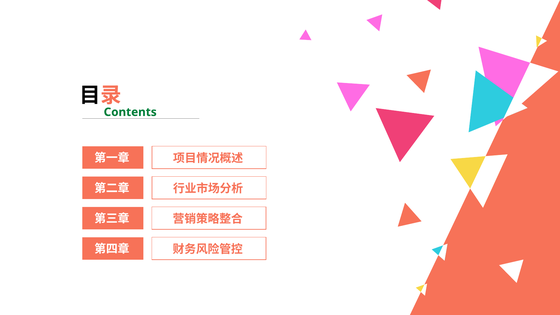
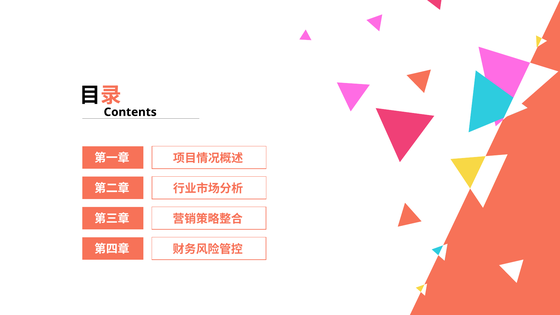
Contents colour: green -> black (130, 112)
